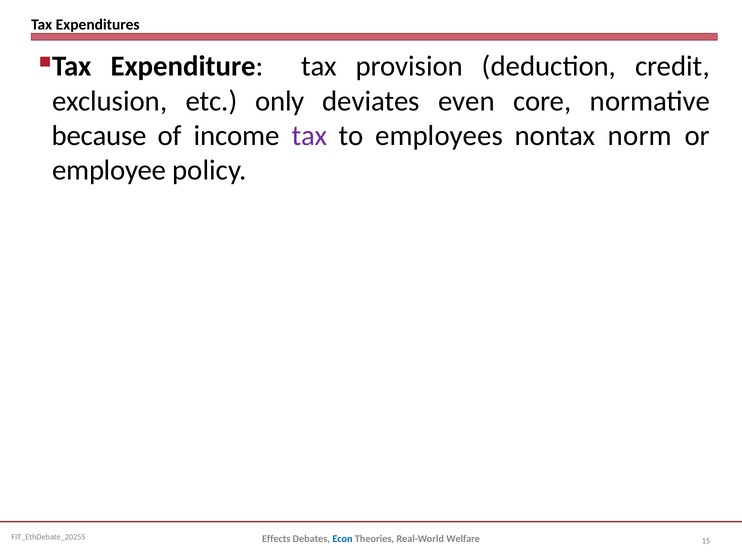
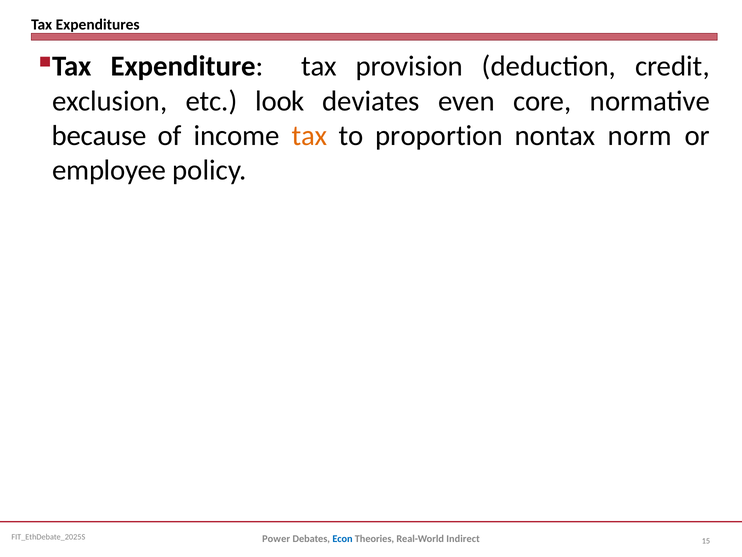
only: only -> look (280, 101)
tax colour: purple -> orange (309, 136)
employees: employees -> proportion (439, 136)
Effects: Effects -> Power (276, 538)
Welfare: Welfare -> Indirect (463, 538)
